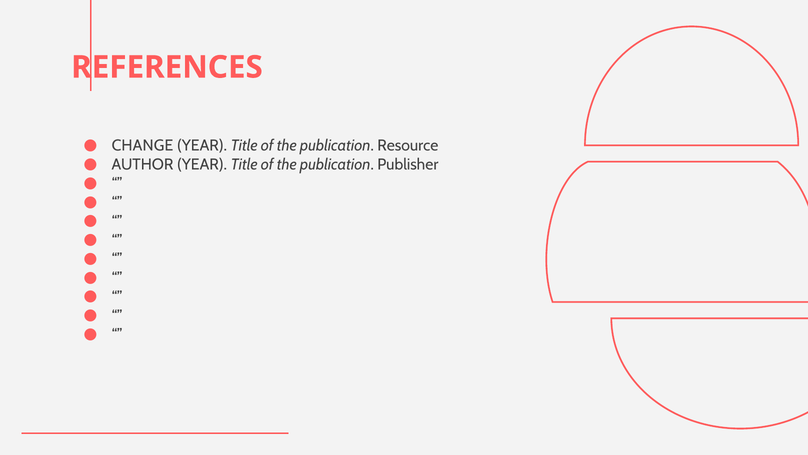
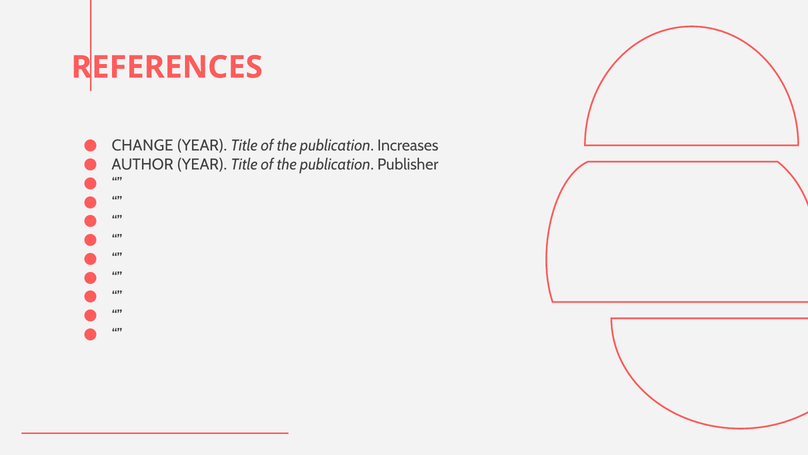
Resource: Resource -> Increases (408, 145)
